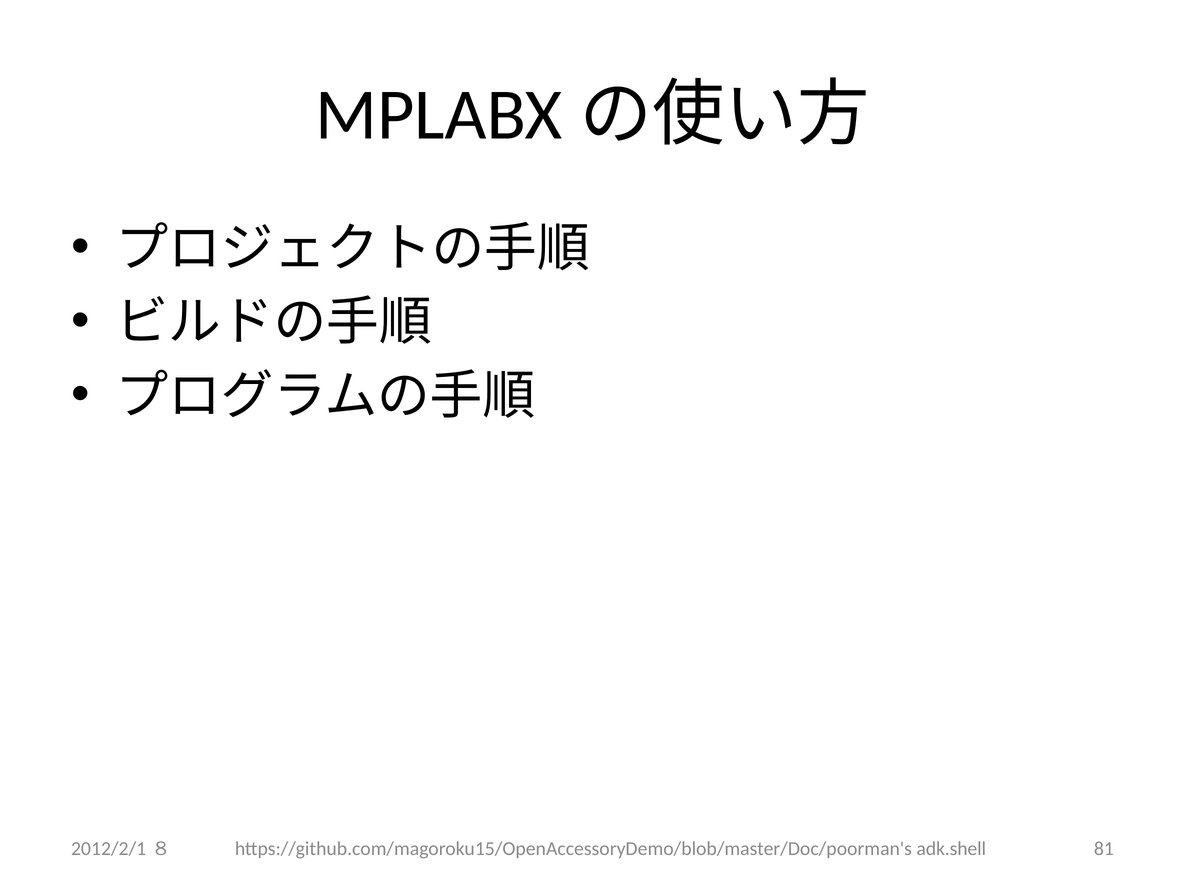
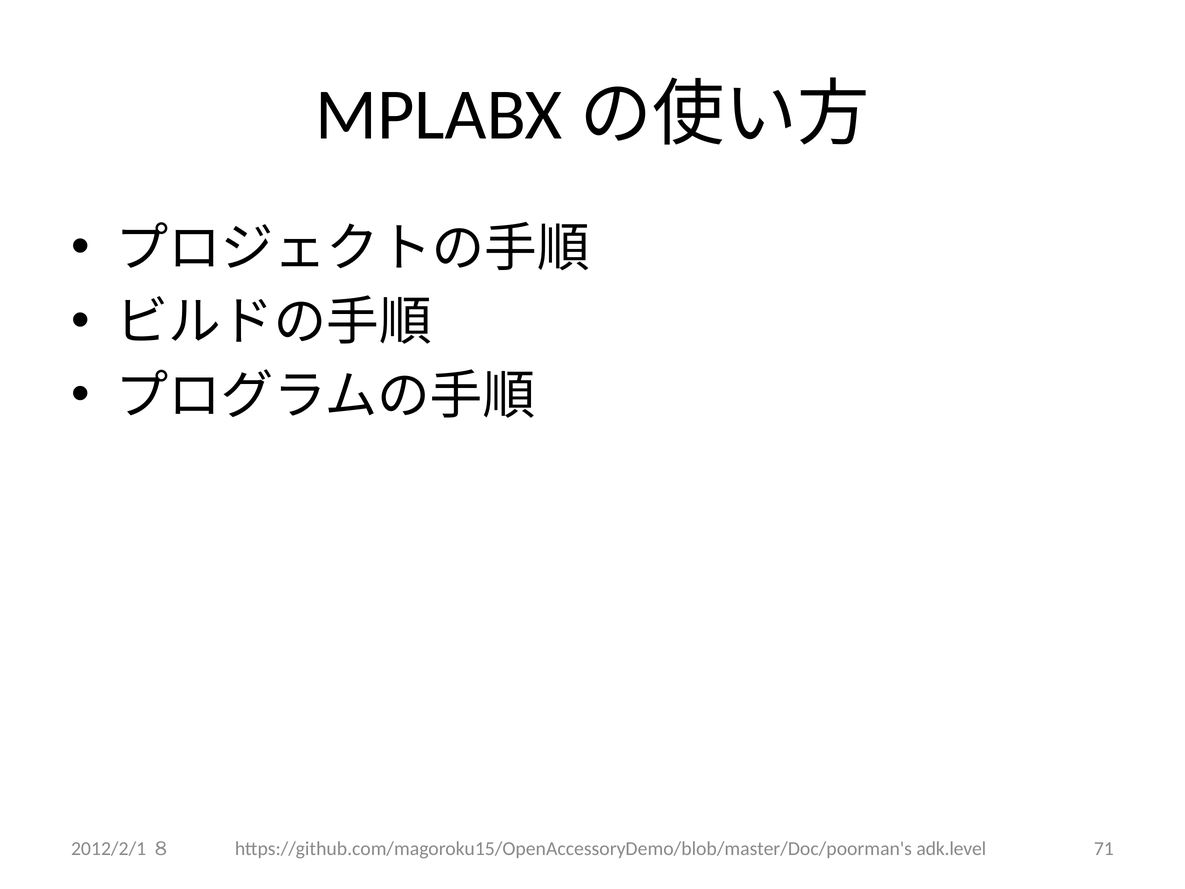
adk.shell: adk.shell -> adk.level (951, 849)
81: 81 -> 71 (1104, 849)
